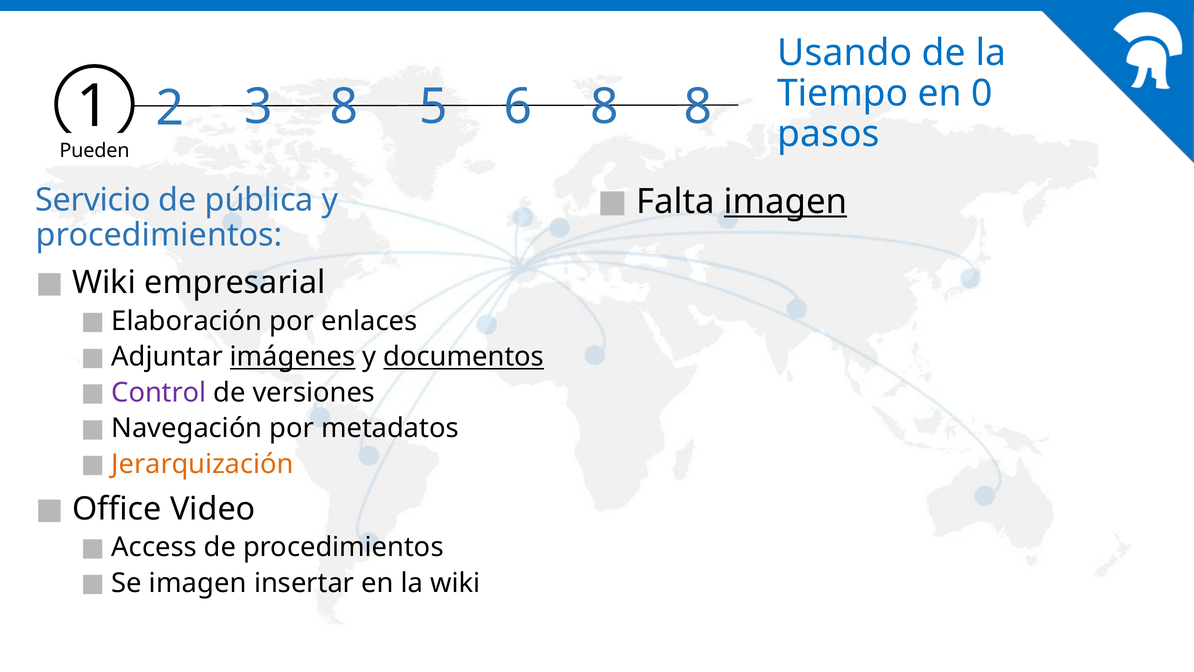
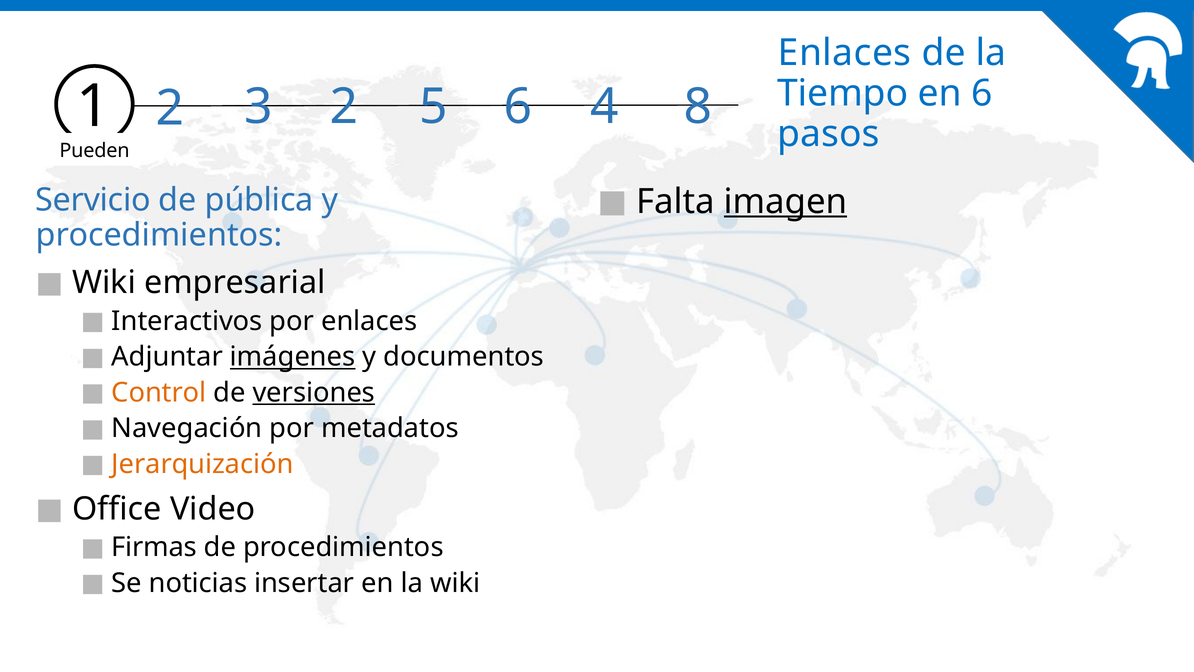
Usando: Usando -> Enlaces (845, 53)
en 0: 0 -> 6 (982, 93)
3 8: 8 -> 2 (344, 107)
6 8: 8 -> 4 (604, 107)
Elaboración: Elaboración -> Interactivos (187, 321)
documentos underline: present -> none (464, 357)
Control colour: purple -> orange (159, 392)
versiones underline: none -> present (314, 392)
Access: Access -> Firmas (154, 547)
Se imagen: imagen -> noticias (198, 583)
